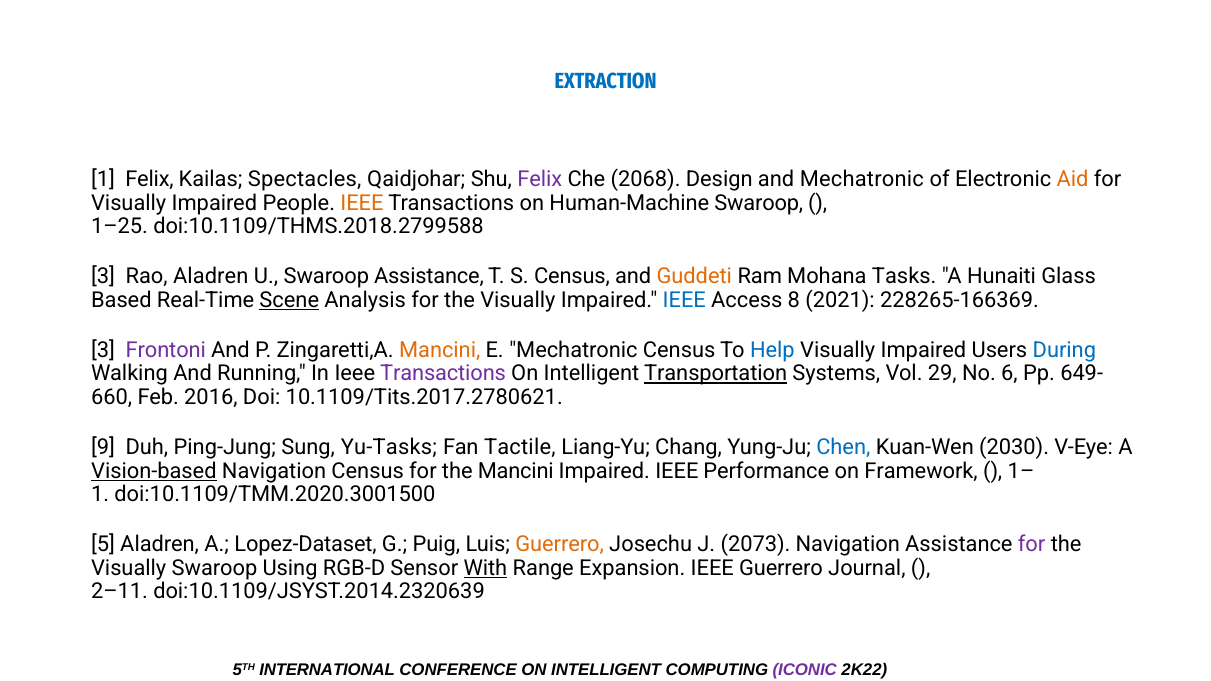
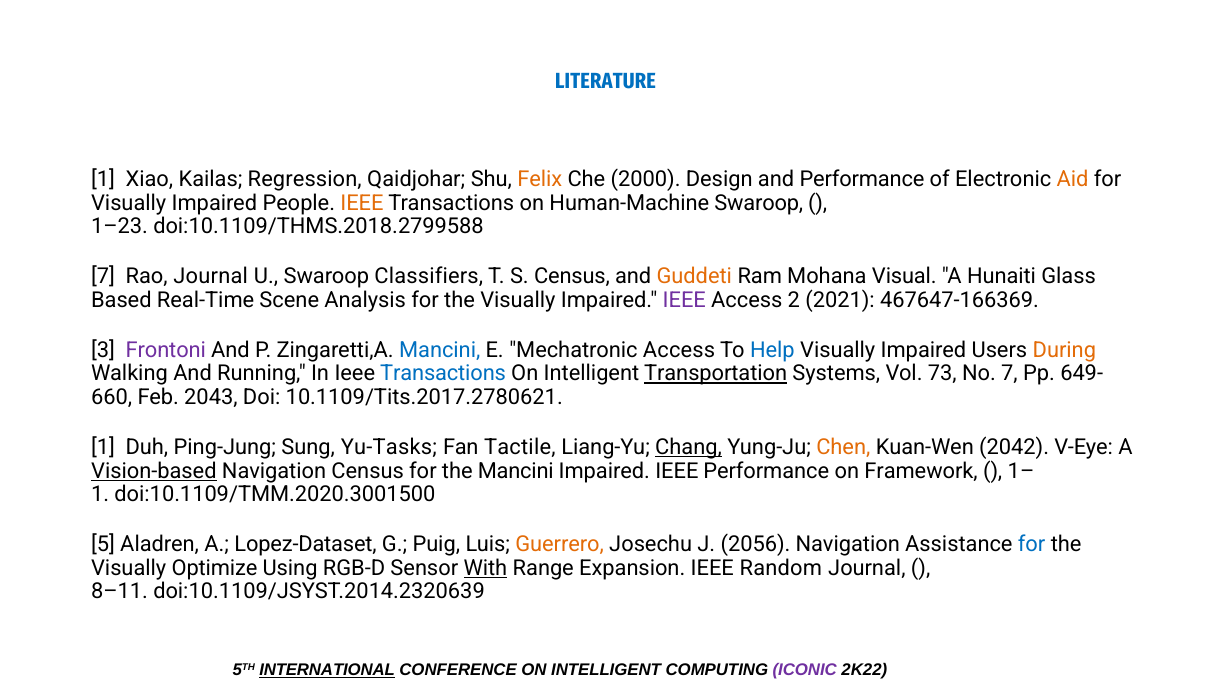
EXTRACTION: EXTRACTION -> LITERATURE (605, 81)
1 Felix: Felix -> Xiao (149, 179)
Spectacles: Spectacles -> Regression (305, 179)
Felix colour: purple -> orange (540, 179)
2068: 2068 -> 2000 (646, 179)
and Mechatronic: Mechatronic -> Performance (862, 179)
1–25: 1–25 -> 1–23 (120, 227)
3: 3 -> 7 (103, 277)
Rao Aladren: Aladren -> Journal (211, 277)
Swaroop Assistance: Assistance -> Classifiers (429, 277)
Tasks: Tasks -> Visual (904, 277)
Scene underline: present -> none (289, 300)
IEEE colour: blue -> purple (684, 300)
8: 8 -> 2 (794, 300)
228265-166369: 228265-166369 -> 467647-166369 (959, 300)
Mancini colour: orange -> blue (440, 350)
Mechatronic Census: Census -> Access (679, 350)
During colour: blue -> orange (1064, 350)
Transactions colour: purple -> blue (443, 374)
29: 29 -> 73 (942, 374)
No 6: 6 -> 7 (1009, 374)
2016: 2016 -> 2043 (211, 397)
9: 9 -> 1 (103, 447)
Chang underline: none -> present (689, 447)
Chen colour: blue -> orange (843, 447)
2030: 2030 -> 2042 (1014, 447)
2073: 2073 -> 2056 (755, 545)
for colour: purple -> blue (1032, 545)
Visually Swaroop: Swaroop -> Optimize (215, 568)
IEEE Guerrero: Guerrero -> Random (781, 568)
2–11: 2–11 -> 8–11 (120, 592)
INTERNATIONAL underline: none -> present (327, 671)
